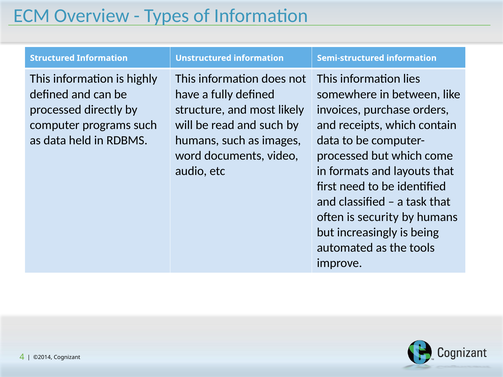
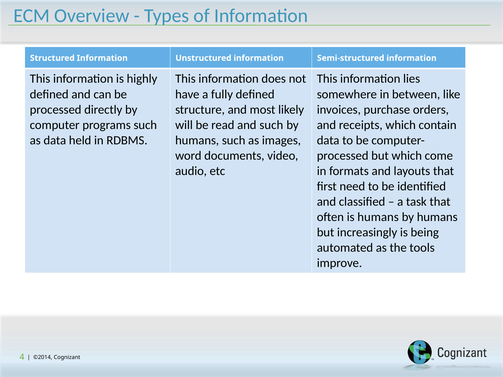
is security: security -> humans (378, 217)
